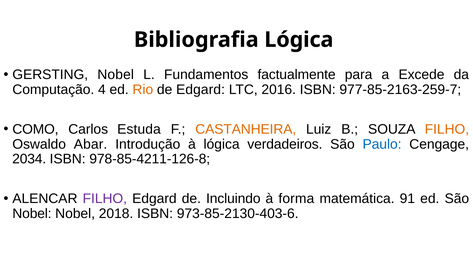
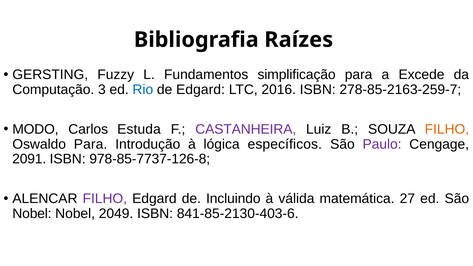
Bibliografia Lógica: Lógica -> Raízes (299, 40)
GERSTING Nobel: Nobel -> Fuzzy (116, 75)
factualmente: factualmente -> simplificação (297, 75)
4: 4 -> 3 (102, 90)
Rio colour: orange -> blue (143, 90)
977-85-2163-259-7: 977-85-2163-259-7 -> 278-85-2163-259-7 (400, 90)
COMO: COMO -> MODO (35, 129)
CASTANHEIRA colour: orange -> purple (246, 129)
Oswaldo Abar: Abar -> Para (91, 144)
verdadeiros: verdadeiros -> específicos (285, 144)
Paulo colour: blue -> purple (382, 144)
2034: 2034 -> 2091 (29, 159)
978-85-4211-126-8: 978-85-4211-126-8 -> 978-85-7737-126-8 (150, 159)
forma: forma -> válida (296, 199)
91: 91 -> 27 (407, 199)
2018: 2018 -> 2049 (116, 214)
973-85-2130-403-6: 973-85-2130-403-6 -> 841-85-2130-403-6 (238, 214)
